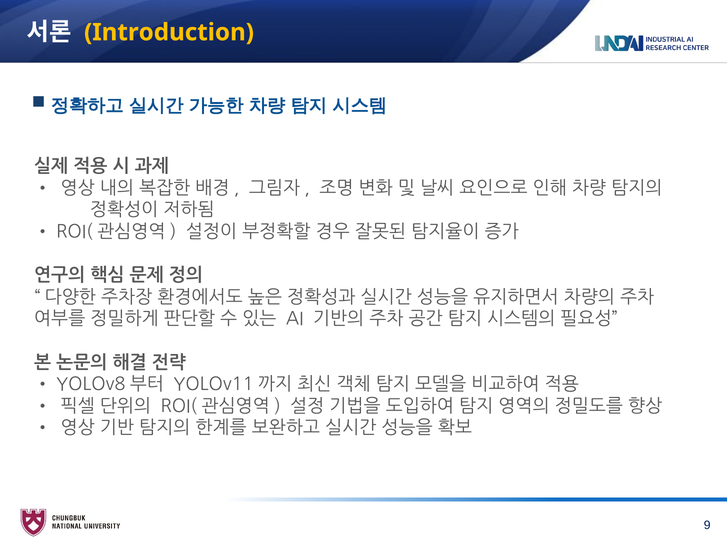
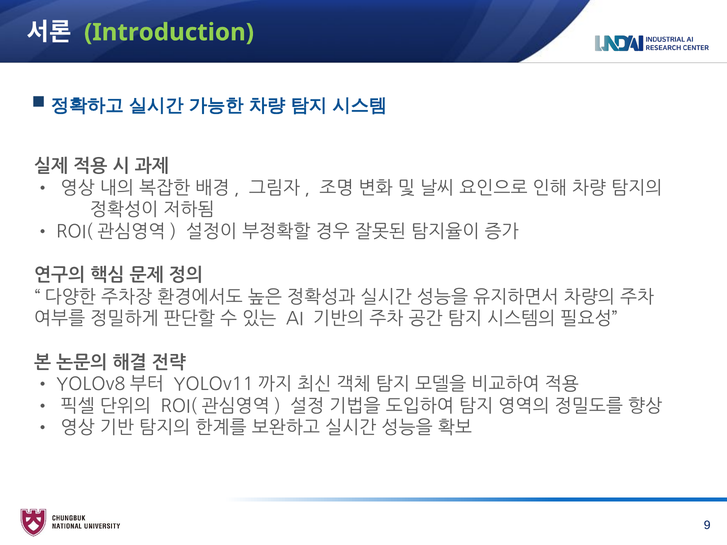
Introduction colour: yellow -> light green (169, 32)
